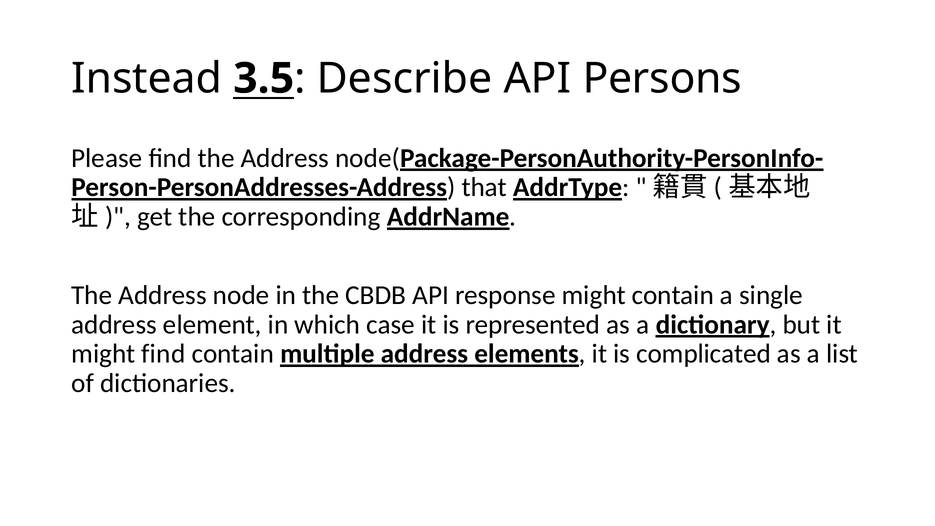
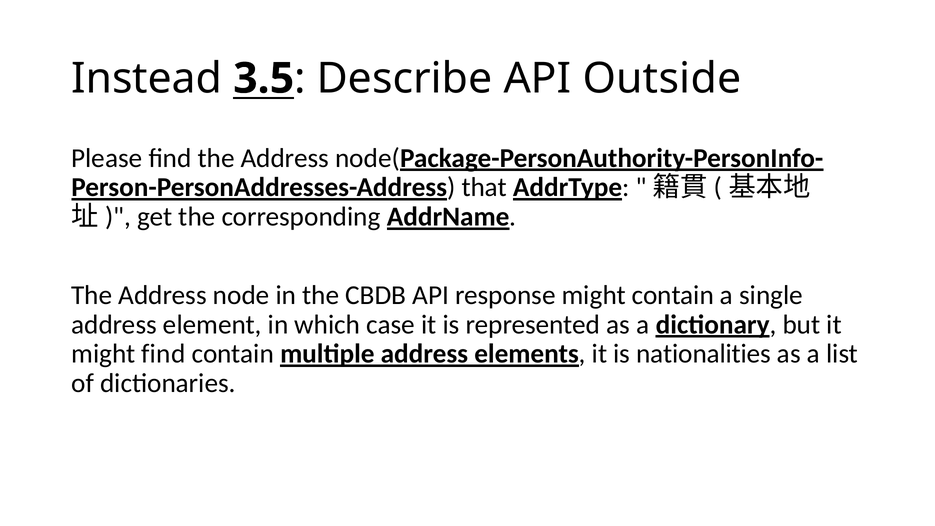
Persons: Persons -> Outside (662, 79)
complicated: complicated -> nationalities (704, 354)
